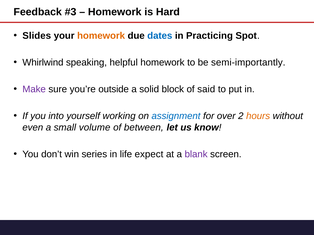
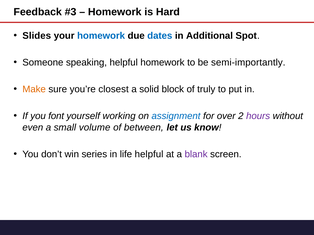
homework colour: orange -> blue (101, 36)
Practicing: Practicing -> Additional (210, 36)
Whirlwind: Whirlwind -> Someone (43, 63)
Make colour: purple -> orange (34, 89)
outside: outside -> closest (114, 89)
said: said -> truly (206, 89)
into: into -> font (56, 116)
hours colour: orange -> purple (258, 116)
life expect: expect -> helpful (149, 155)
